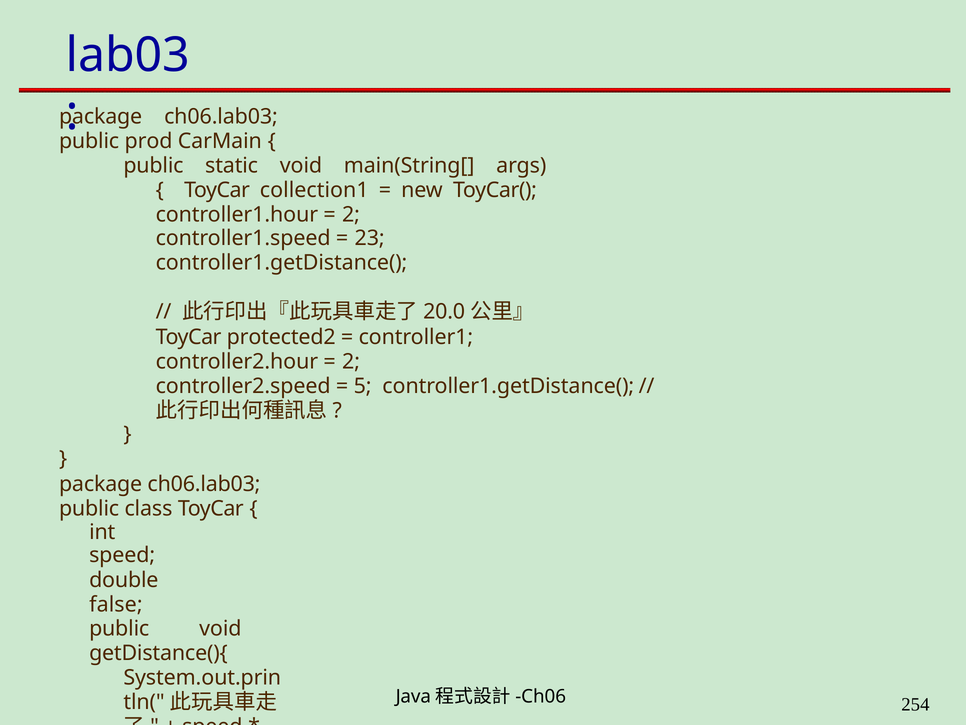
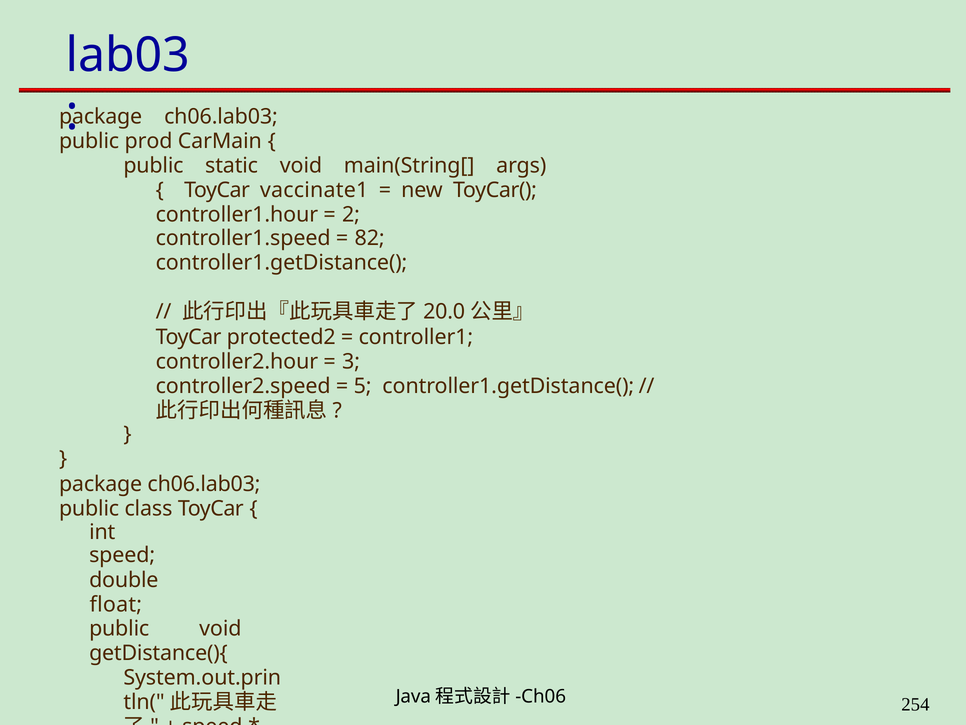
collection1: collection1 -> vaccinate1 (314, 190)
23: 23 -> 82 (370, 238)
2: 2 -> 3 (351, 362)
false: false -> float (116, 604)
